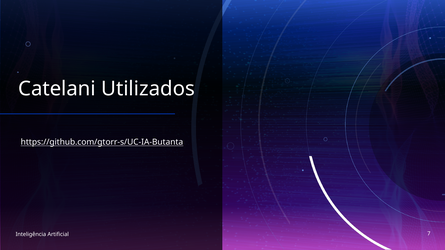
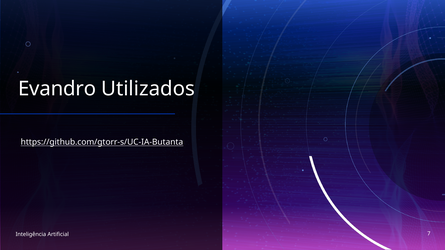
Catelani: Catelani -> Evandro (57, 89)
